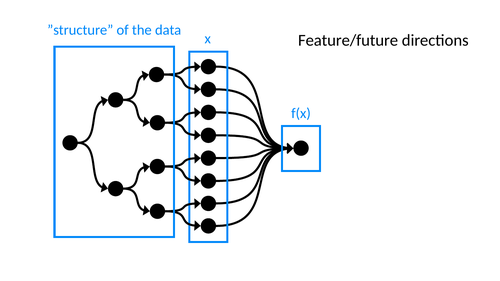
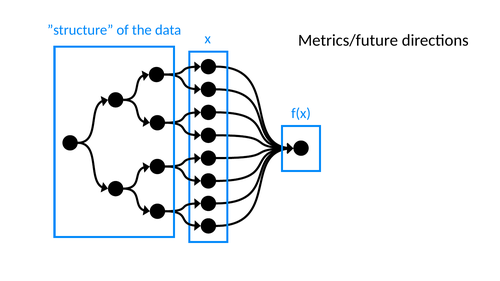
Feature/future: Feature/future -> Metrics/future (348, 40)
